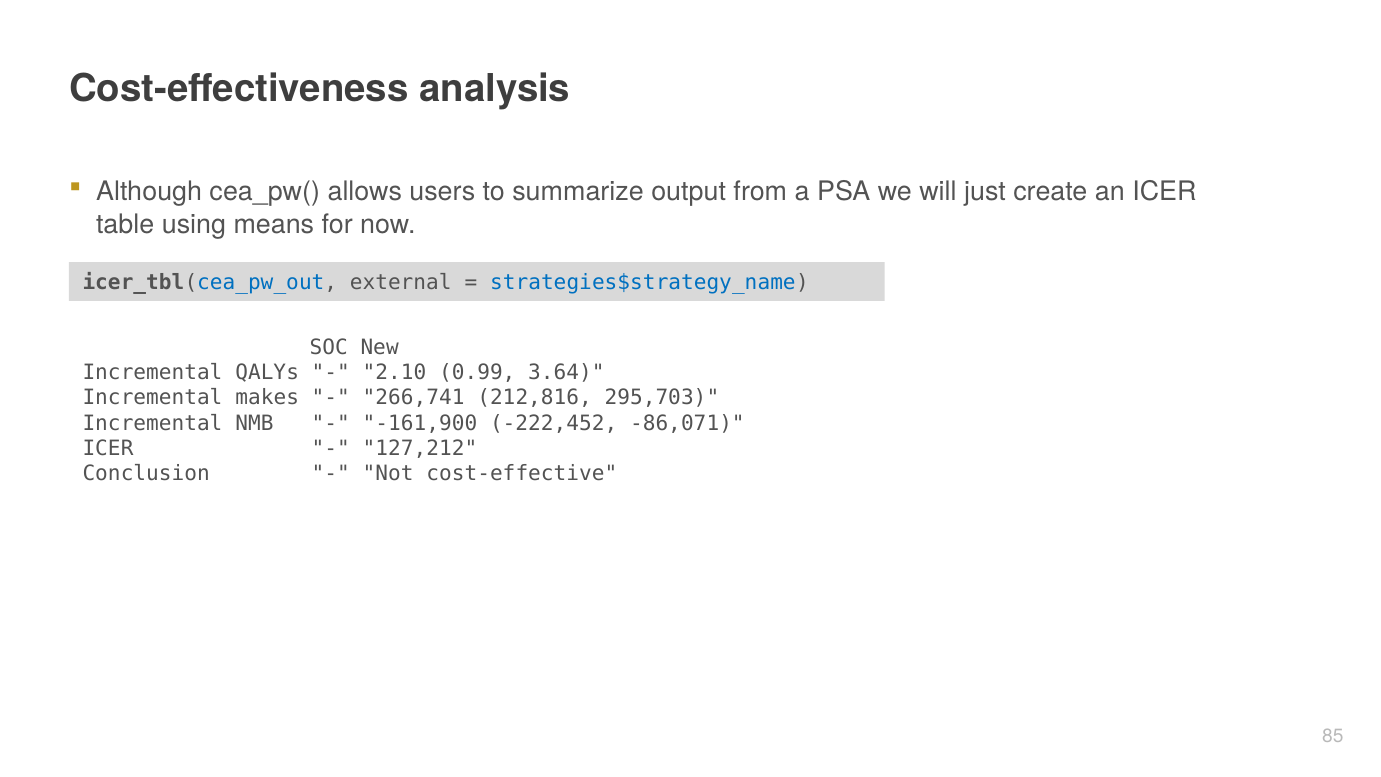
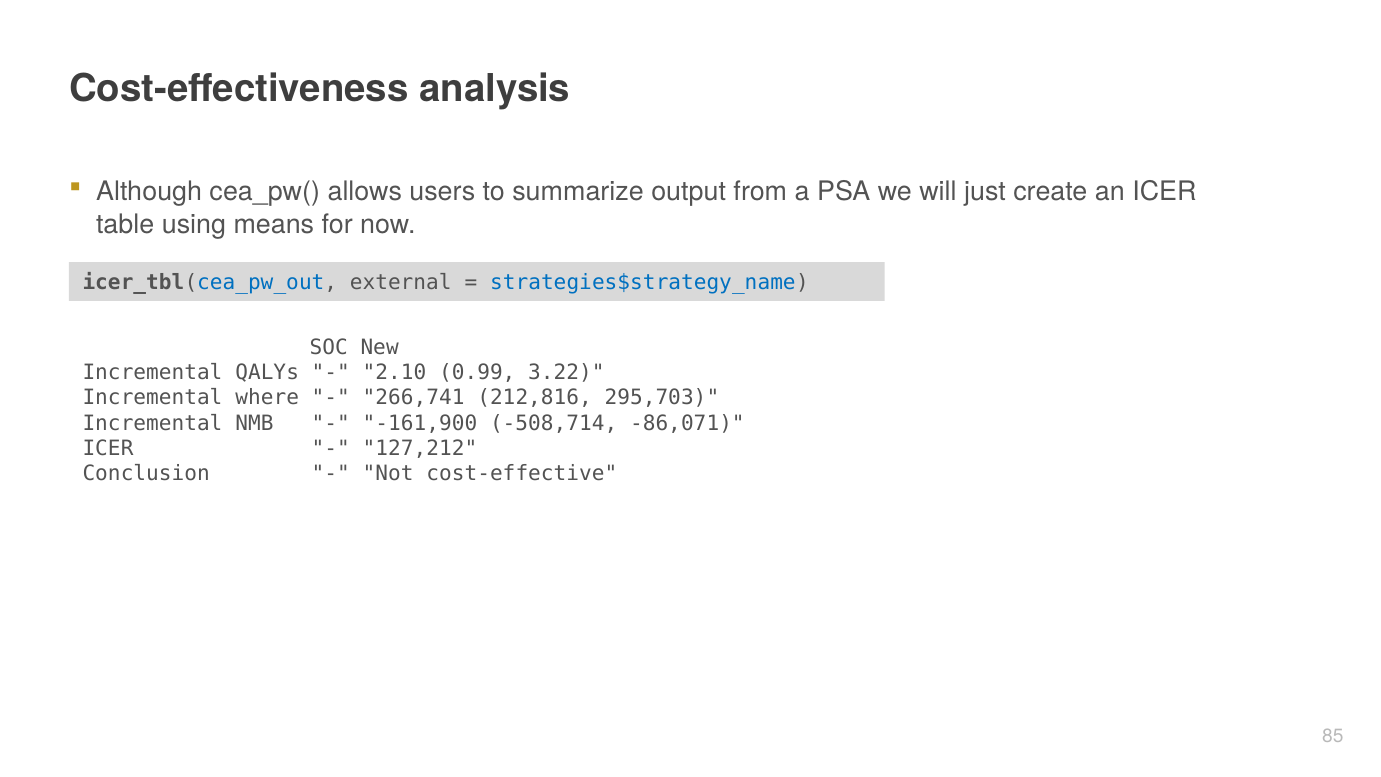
3.64: 3.64 -> 3.22 (566, 372)
makes: makes -> where (267, 398)
-222,452: -222,452 -> -508,714 (554, 423)
